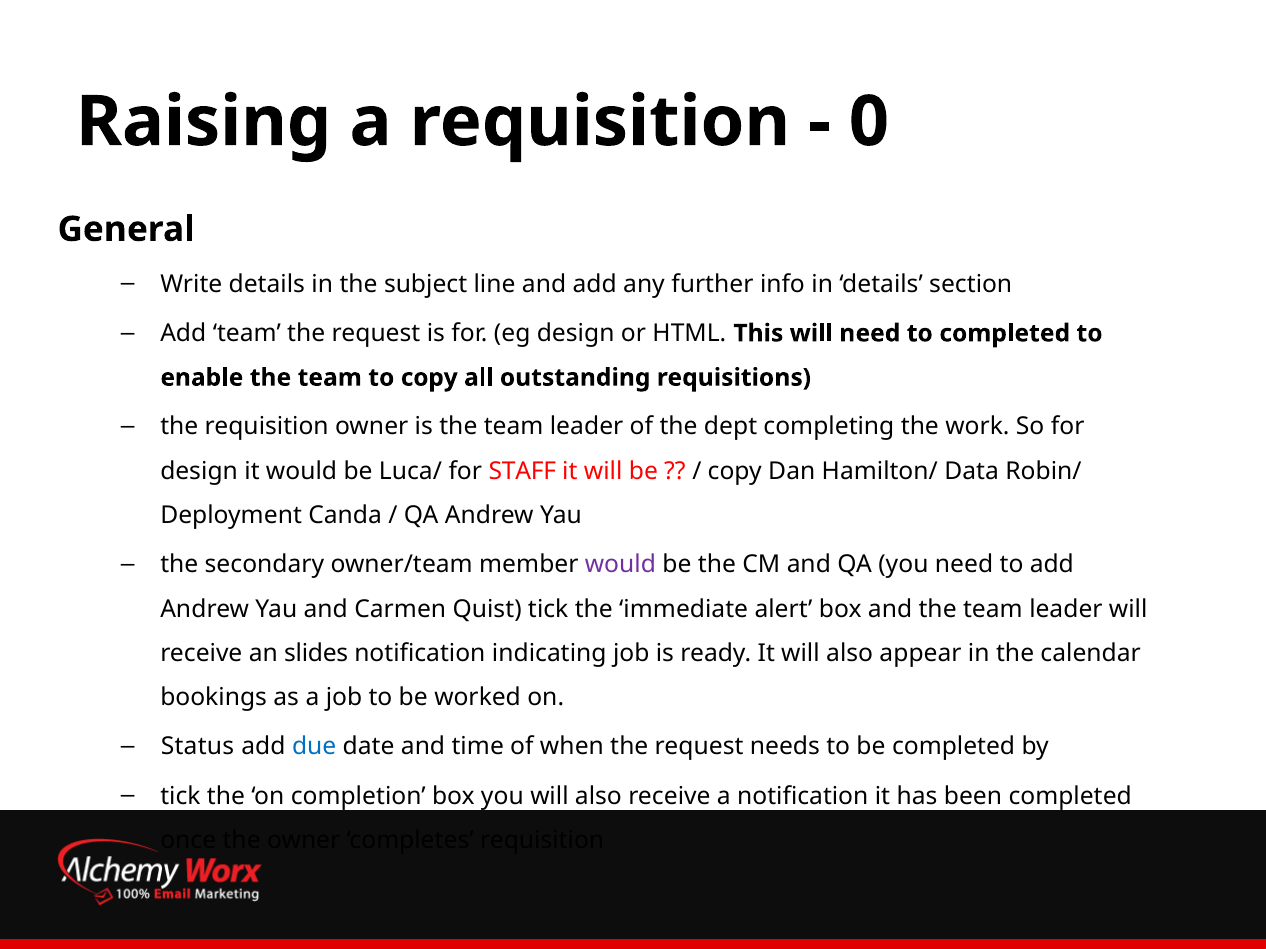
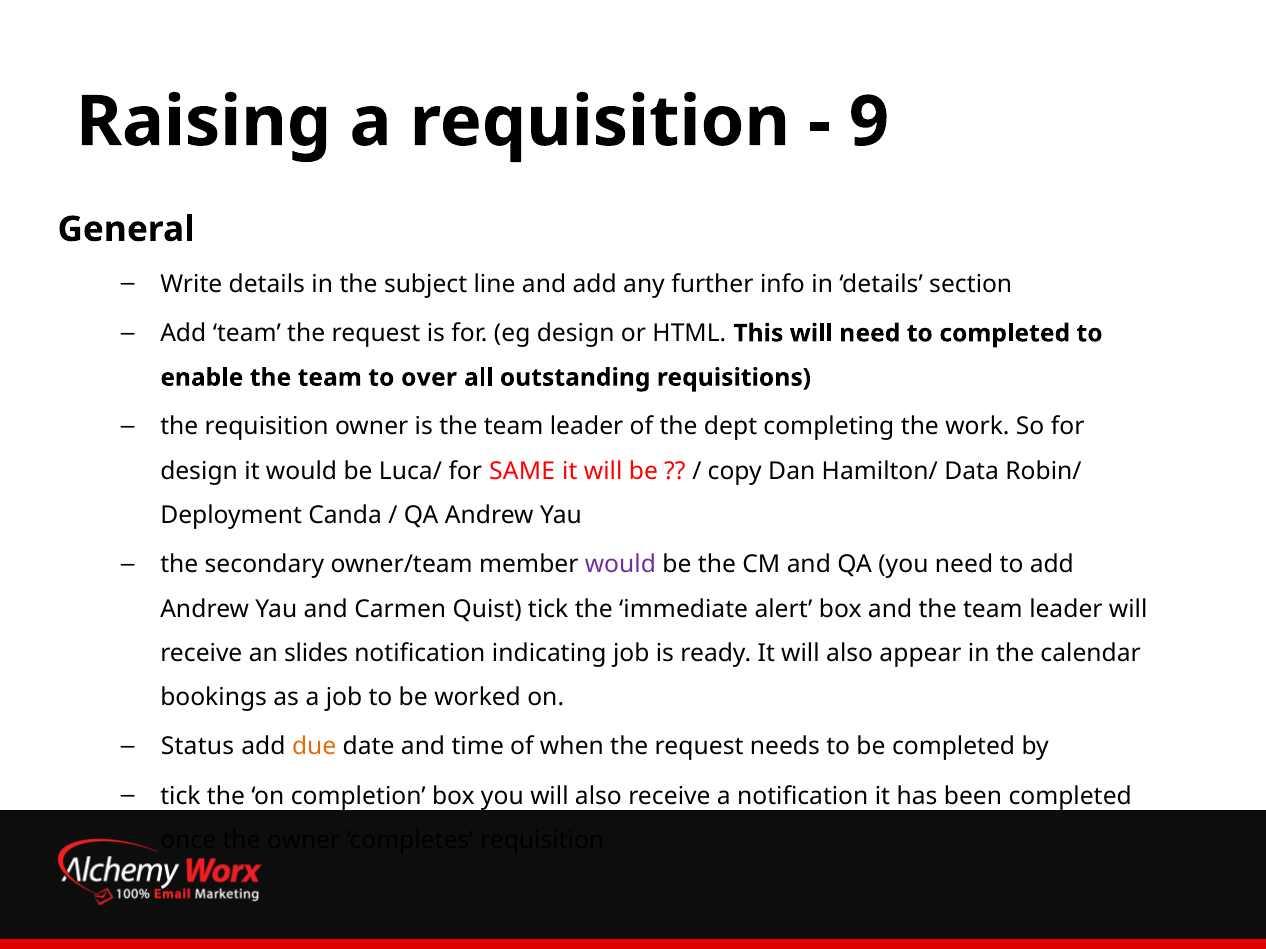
0: 0 -> 9 (869, 122)
to copy: copy -> over (429, 378)
STAFF: STAFF -> SAME (522, 471)
due colour: blue -> orange (314, 747)
